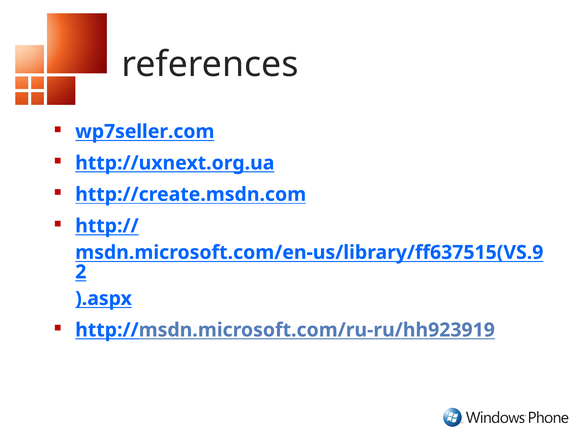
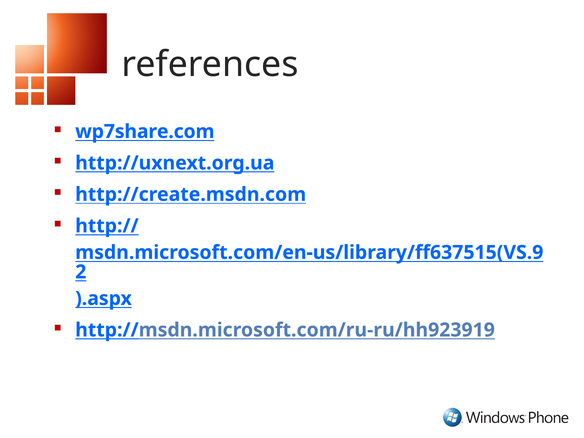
wp7seller.com: wp7seller.com -> wp7share.com (145, 132)
